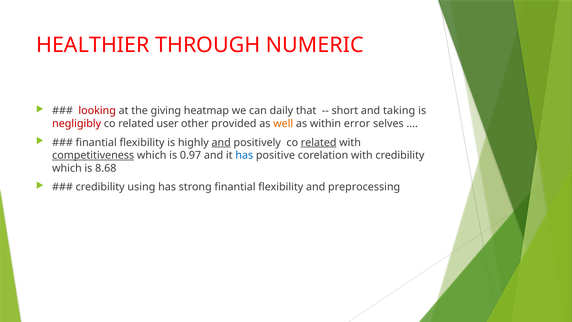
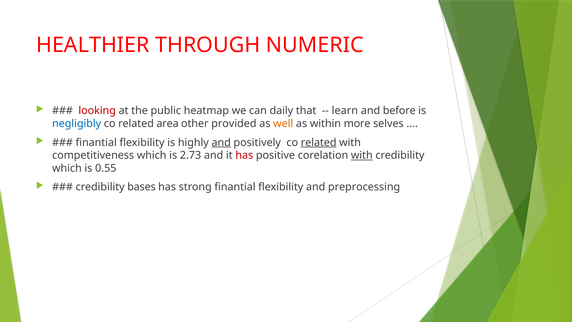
giving: giving -> public (166, 111)
short: short -> learn (345, 111)
taking: taking -> before (399, 111)
negligibly colour: red -> blue (77, 124)
user: user -> area (168, 124)
error: error -> more (357, 124)
competitiveness underline: present -> none (93, 155)
0.97: 0.97 -> 2.73 (191, 155)
has colour: blue -> red (244, 155)
with underline: none -> present (362, 155)
8.68: 8.68 -> 0.55 (106, 168)
using: using -> bases (142, 187)
